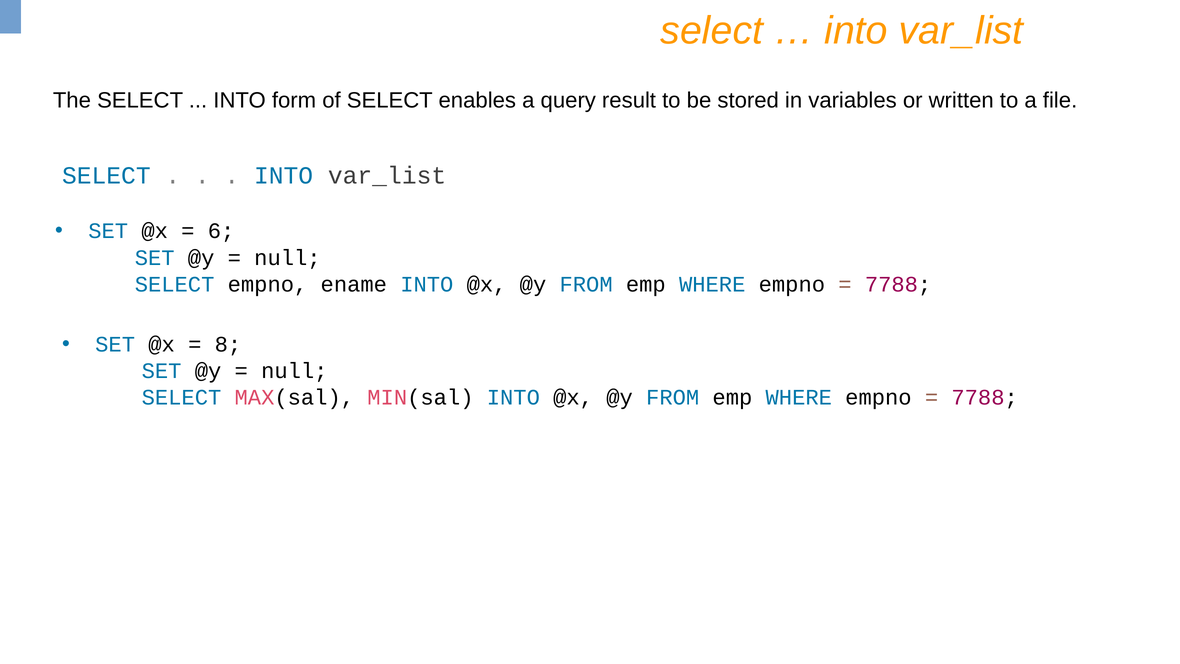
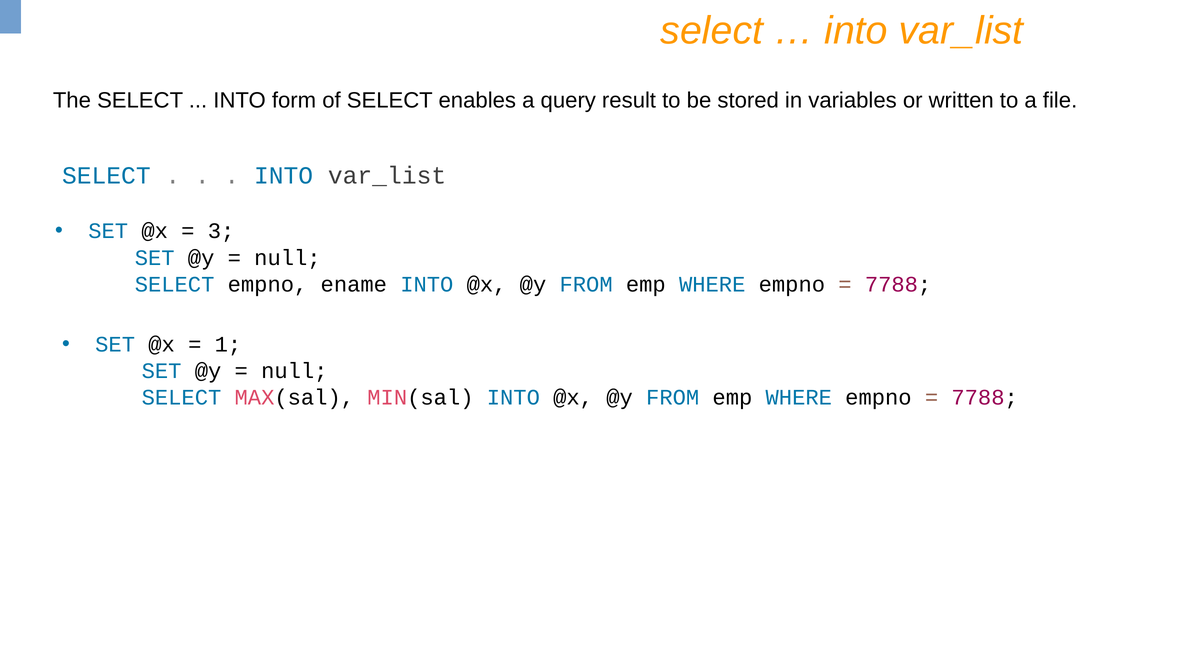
6: 6 -> 3 (221, 231)
8: 8 -> 1 (228, 344)
